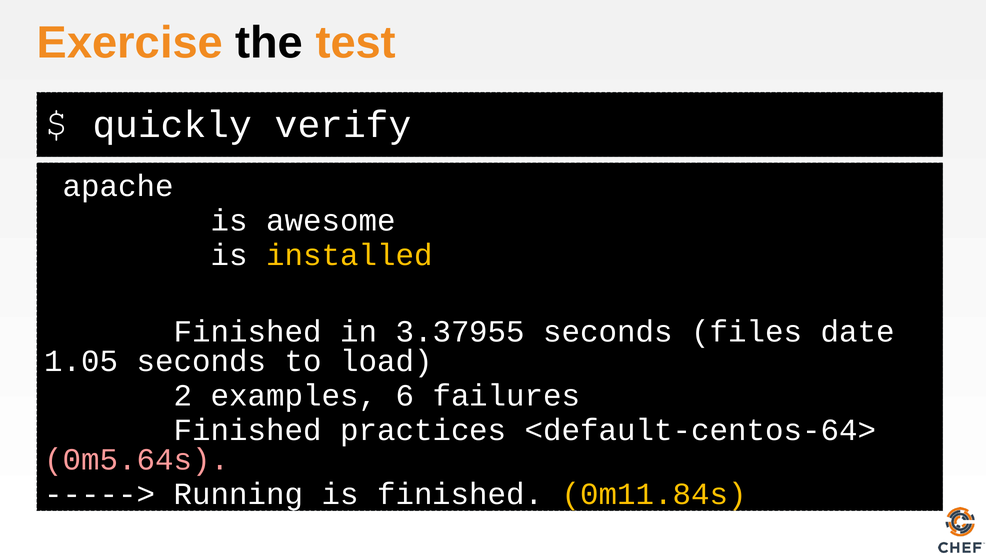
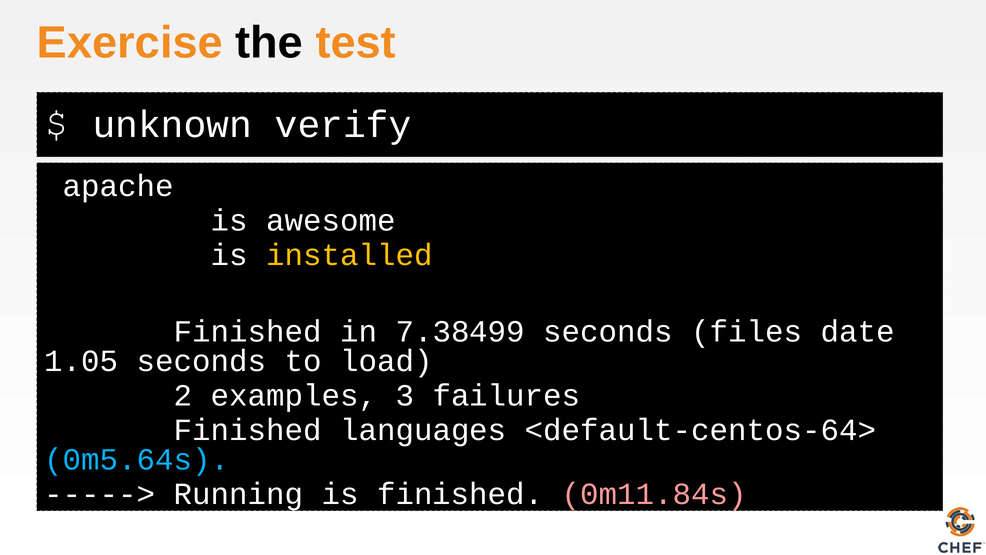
quickly: quickly -> unknown (172, 125)
3.37955: 3.37955 -> 7.38499 (460, 331)
6: 6 -> 3 (405, 395)
practices: practices -> languages (423, 430)
0m5.64s colour: pink -> light blue (137, 459)
0m11.84s colour: yellow -> pink (654, 494)
